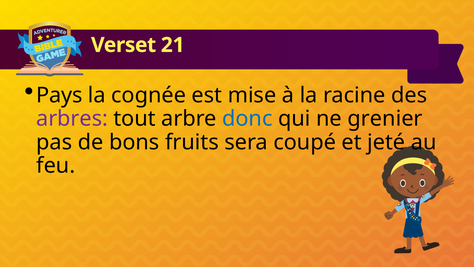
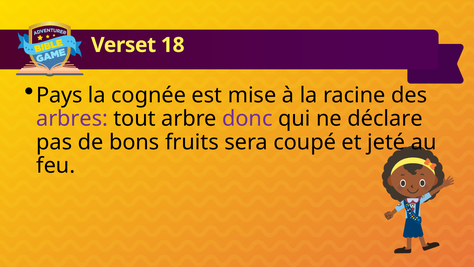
21: 21 -> 18 (173, 45)
donc colour: blue -> purple (247, 119)
grenier: grenier -> déclare (385, 119)
